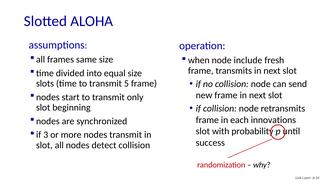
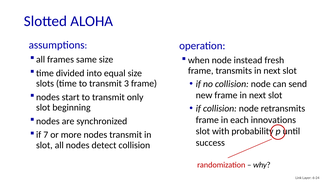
include: include -> instead (248, 60)
5: 5 -> 3 (126, 84)
3: 3 -> 7 (46, 135)
